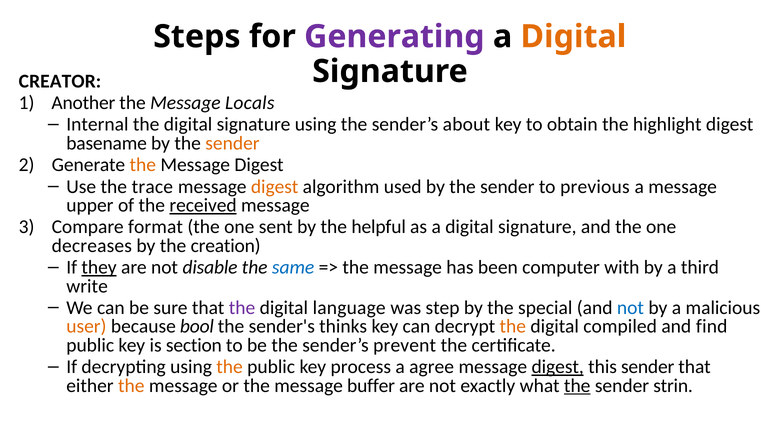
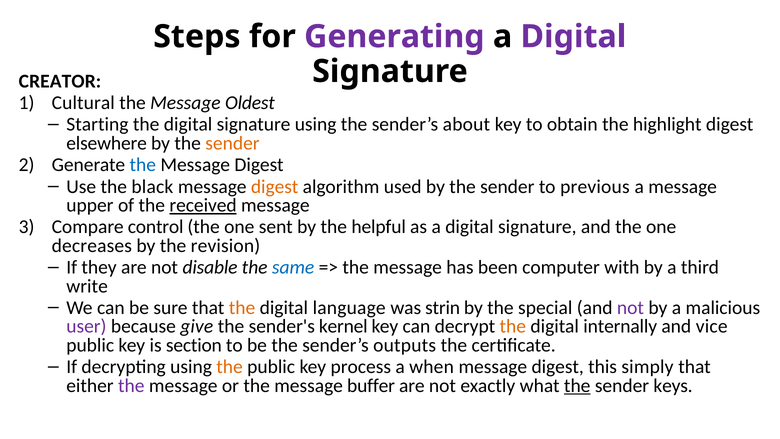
Digital colour: orange -> purple (573, 37)
Another: Another -> Cultural (83, 103)
Locals: Locals -> Oldest (250, 103)
Internal: Internal -> Starting (97, 124)
basename: basename -> elsewhere (107, 143)
the colour: orange -> blue (143, 165)
trace: trace -> black (152, 186)
format: format -> control (156, 227)
creation: creation -> revision (225, 246)
they underline: present -> none (99, 267)
the colour: purple -> orange (242, 308)
step: step -> strin (443, 308)
not colour: blue -> purple (630, 308)
user colour: orange -> purple (86, 326)
bool: bool -> give (197, 326)
thinks: thinks -> kernel (343, 326)
compiled: compiled -> internally (620, 326)
find: find -> vice (712, 326)
prevent: prevent -> outputs (405, 345)
agree: agree -> when (432, 367)
digest underline: present -> none (558, 367)
this sender: sender -> simply (647, 367)
the colour: orange -> purple (131, 385)
strin: strin -> keys (673, 385)
